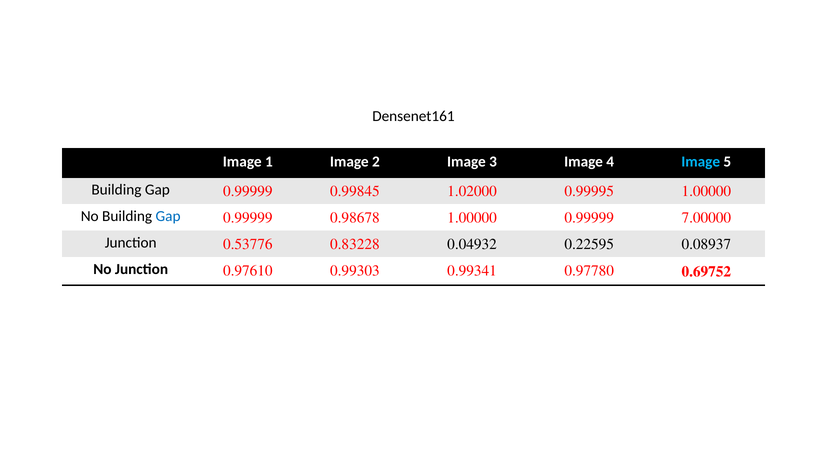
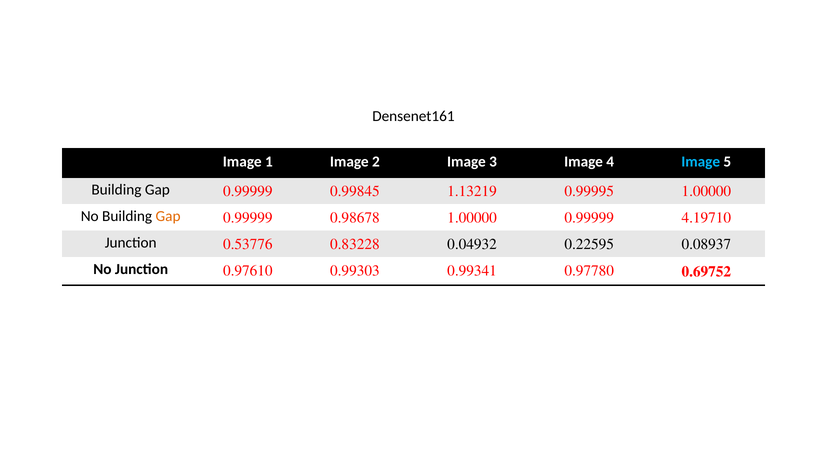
1.02000: 1.02000 -> 1.13219 (472, 192)
Gap colour: blue -> orange (168, 217)
7.00000: 7.00000 -> 4.19710 (706, 218)
